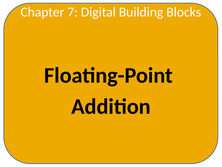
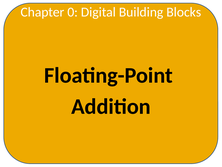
7: 7 -> 0 (73, 12)
